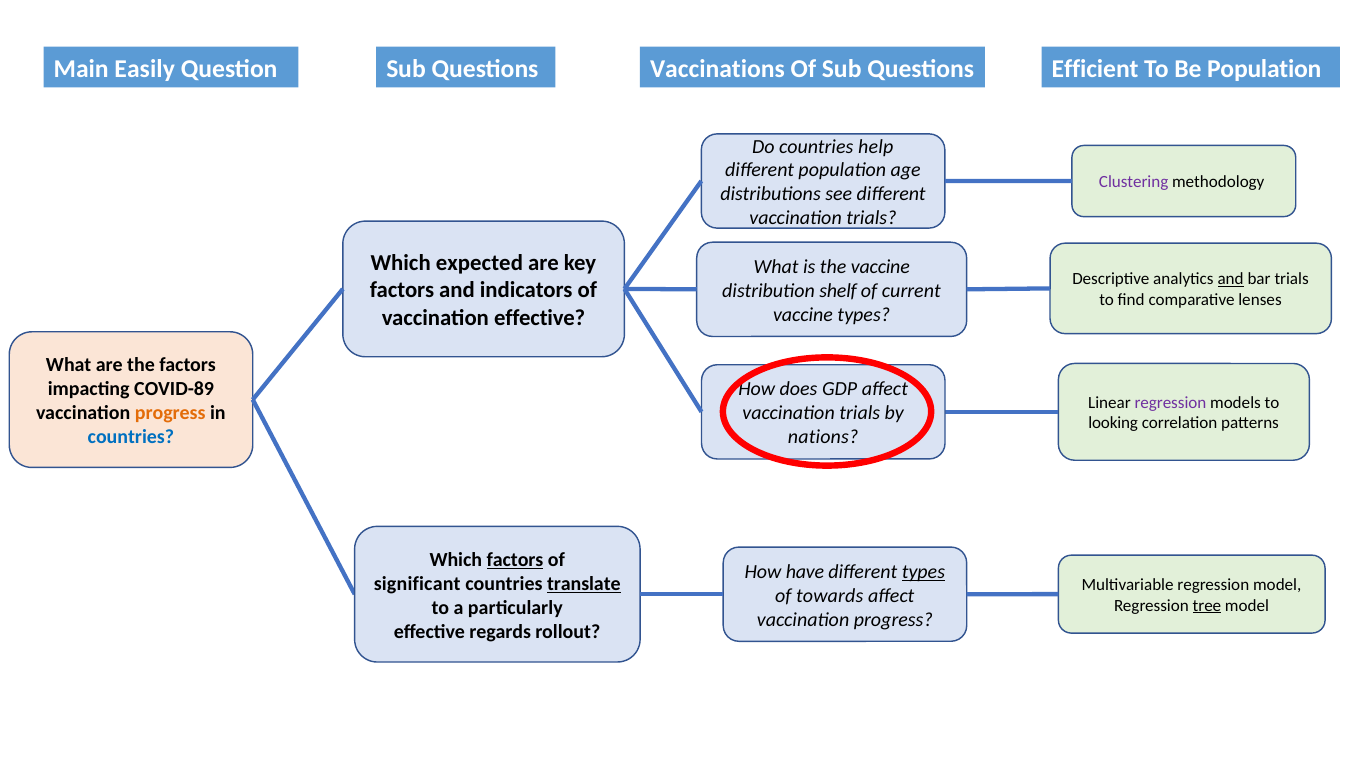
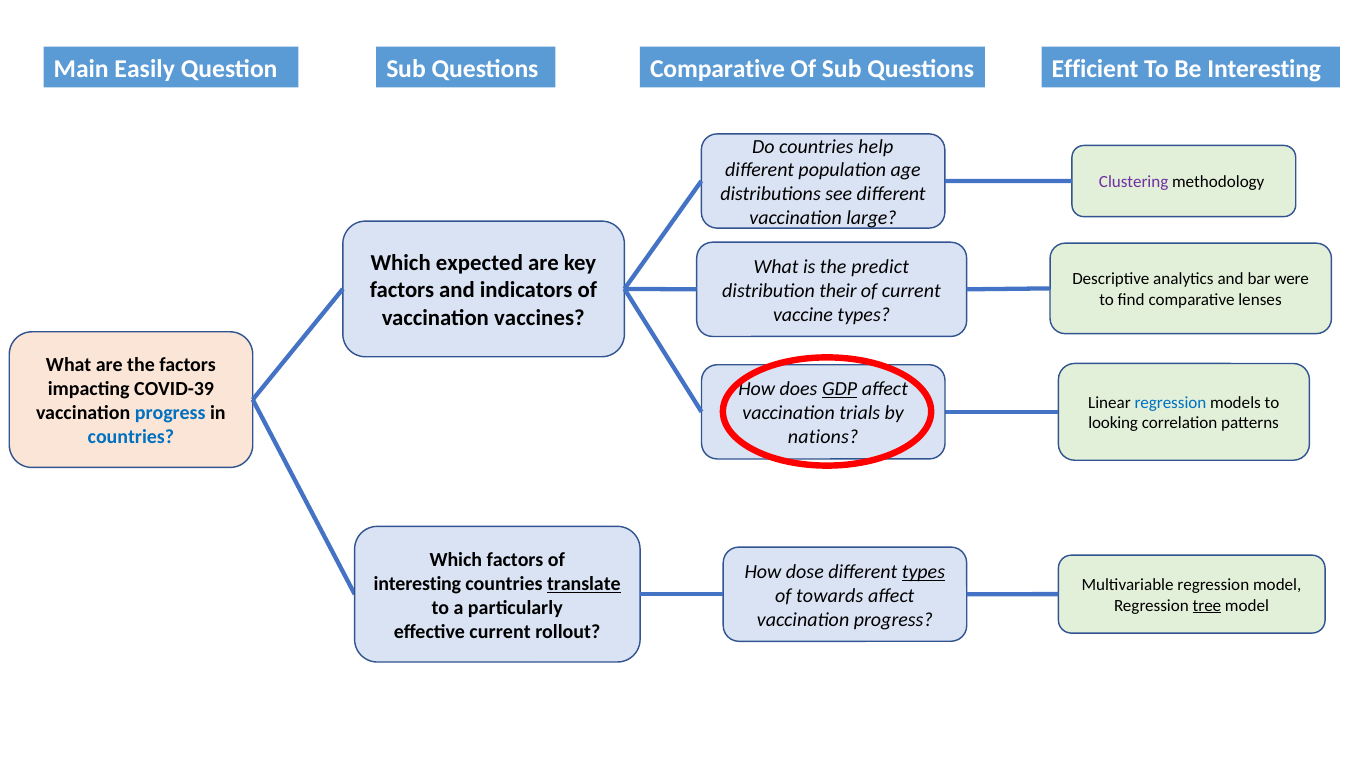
Questions Vaccinations: Vaccinations -> Comparative (718, 69)
Be Population: Population -> Interesting (1264, 69)
trials: trials -> large (871, 218)
the vaccine: vaccine -> predict (880, 267)
and underline: present -> none (1231, 279)
bar trials: trials -> were (1292, 279)
shelf: shelf -> their (838, 291)
vaccination effective: effective -> vaccines (539, 318)
COVID-89: COVID-89 -> COVID-39 (174, 389)
GDP underline: none -> present (840, 390)
regression colour: purple -> blue (1170, 403)
progress colour: orange -> blue (170, 413)
factors underline: present -> none (515, 560)
have: have -> dose (805, 572)
significant: significant -> interesting (417, 584)
effective regards: regards -> current (500, 632)
